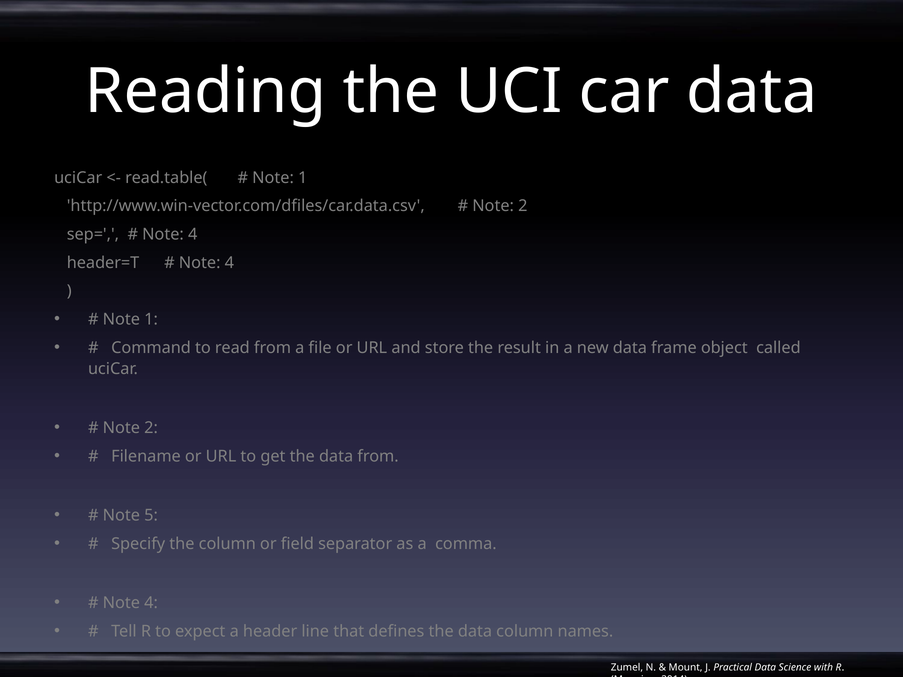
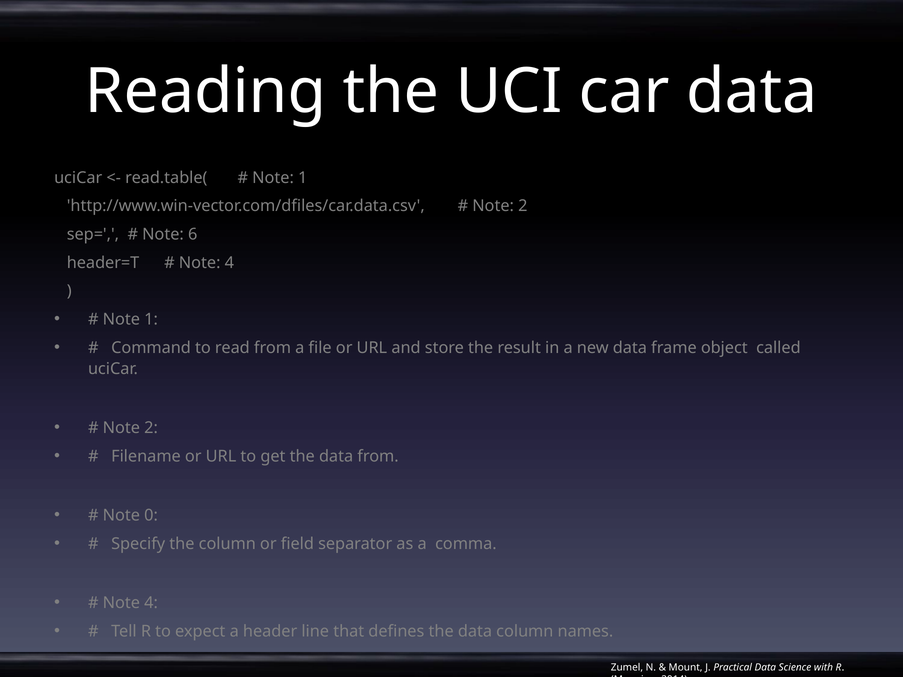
4: 4 -> 6 (193, 234)
5: 5 -> 0 (151, 516)
